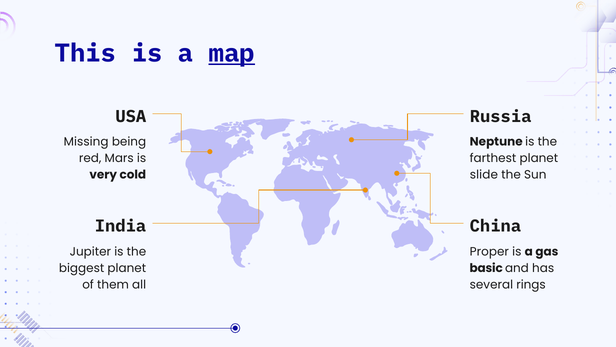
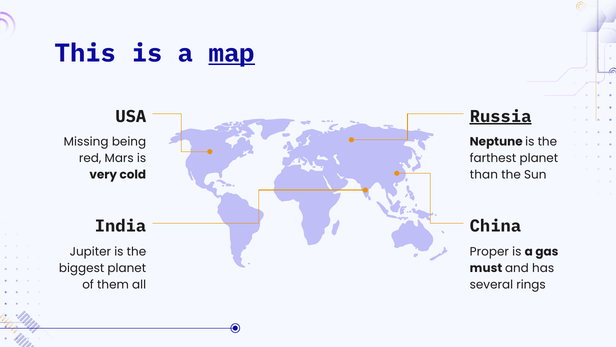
Russia underline: none -> present (501, 116)
slide: slide -> than (484, 175)
basic: basic -> must (486, 268)
